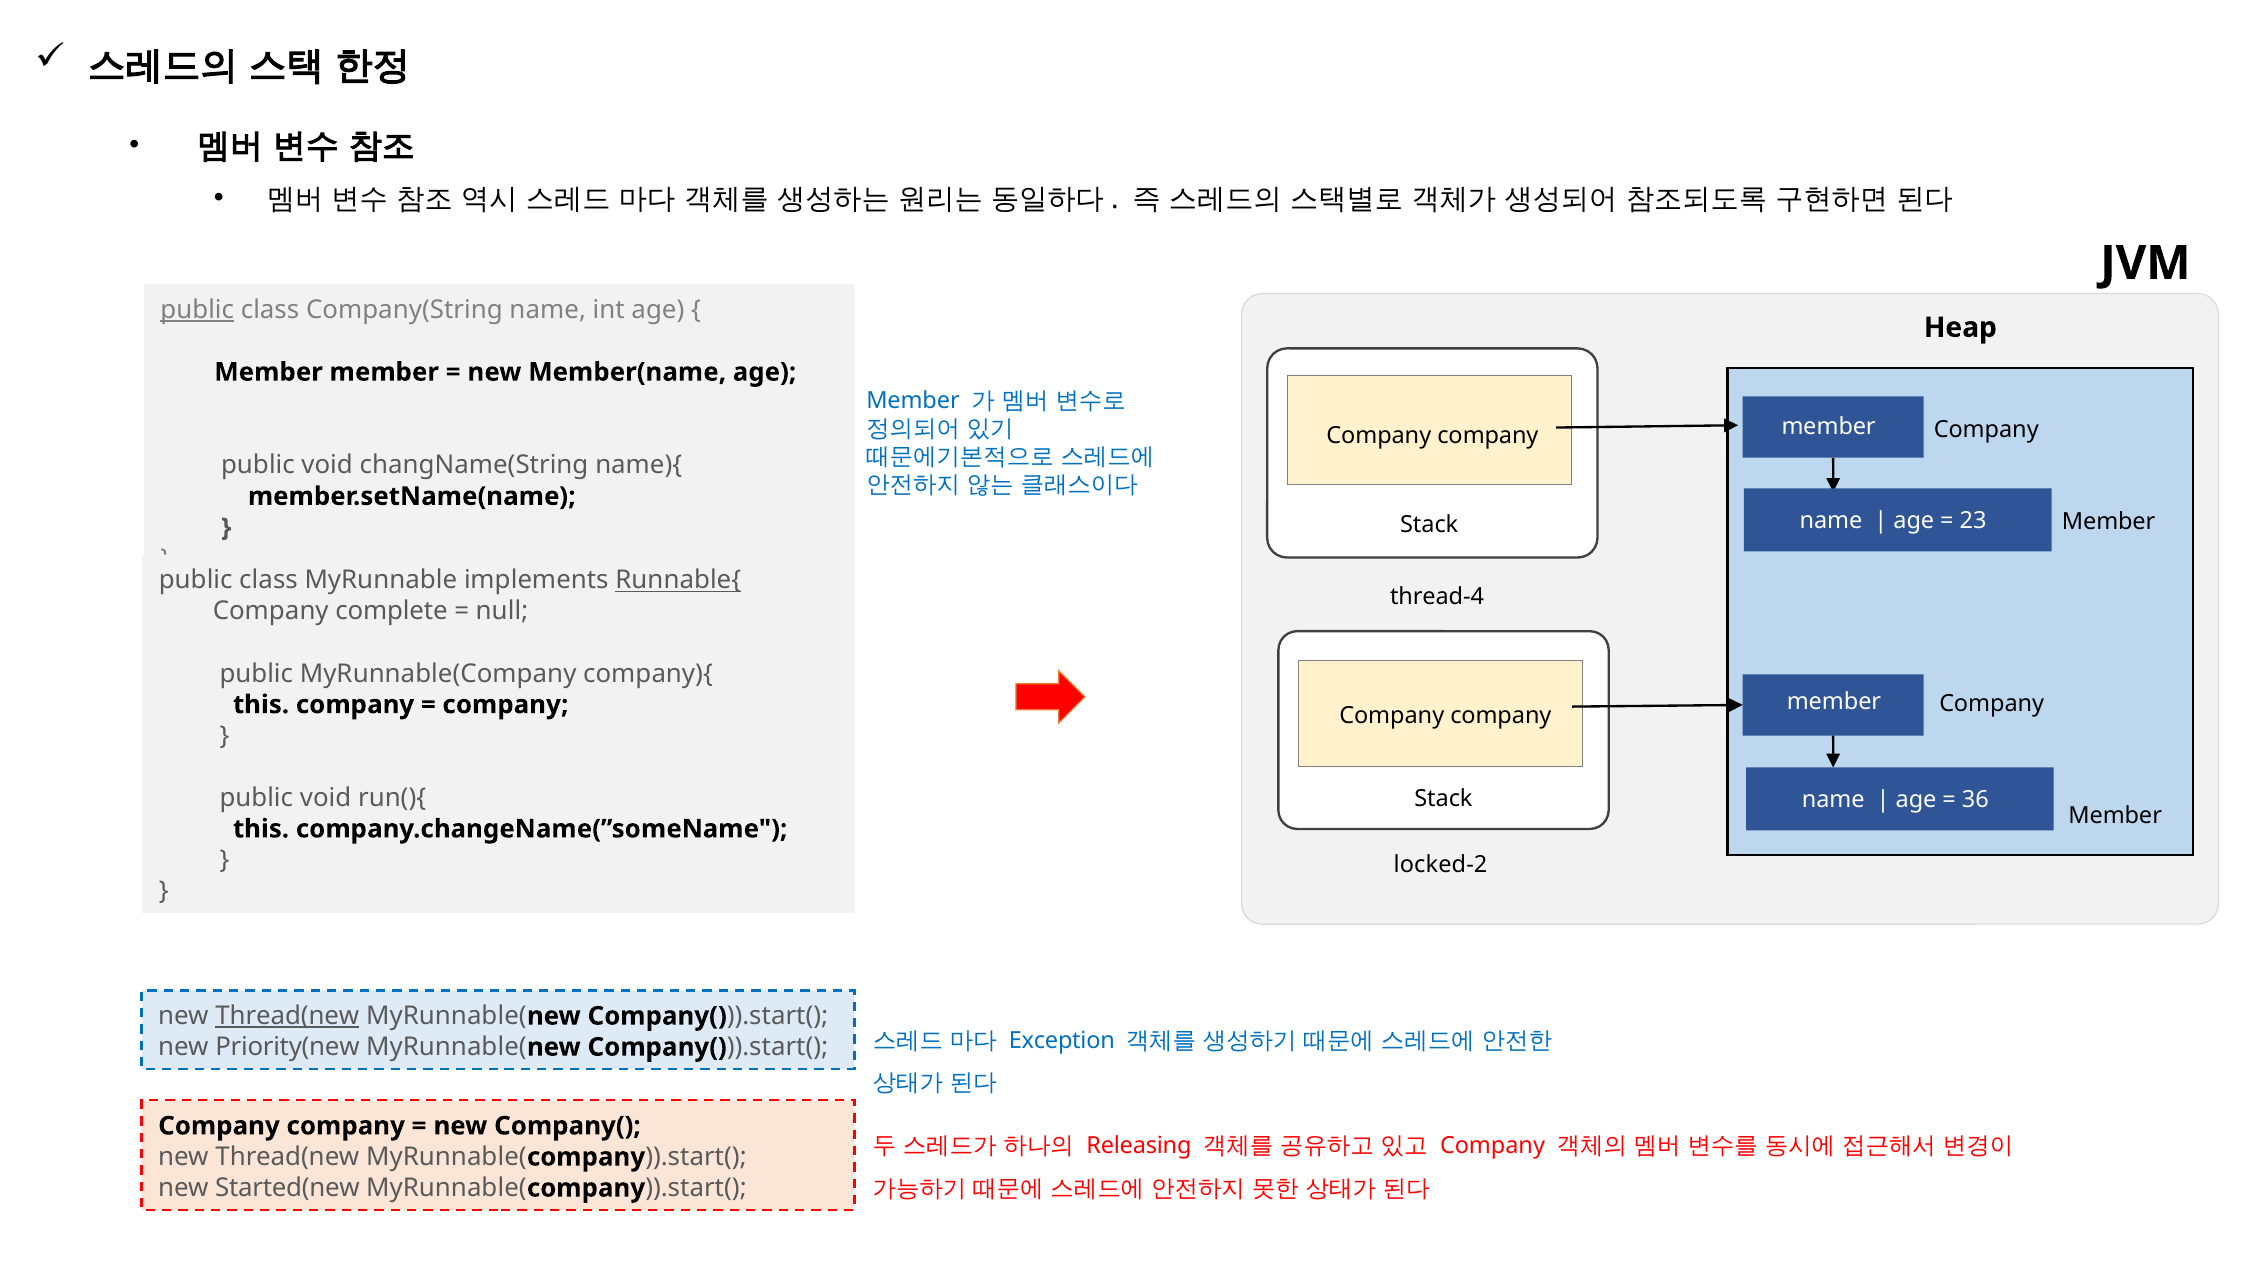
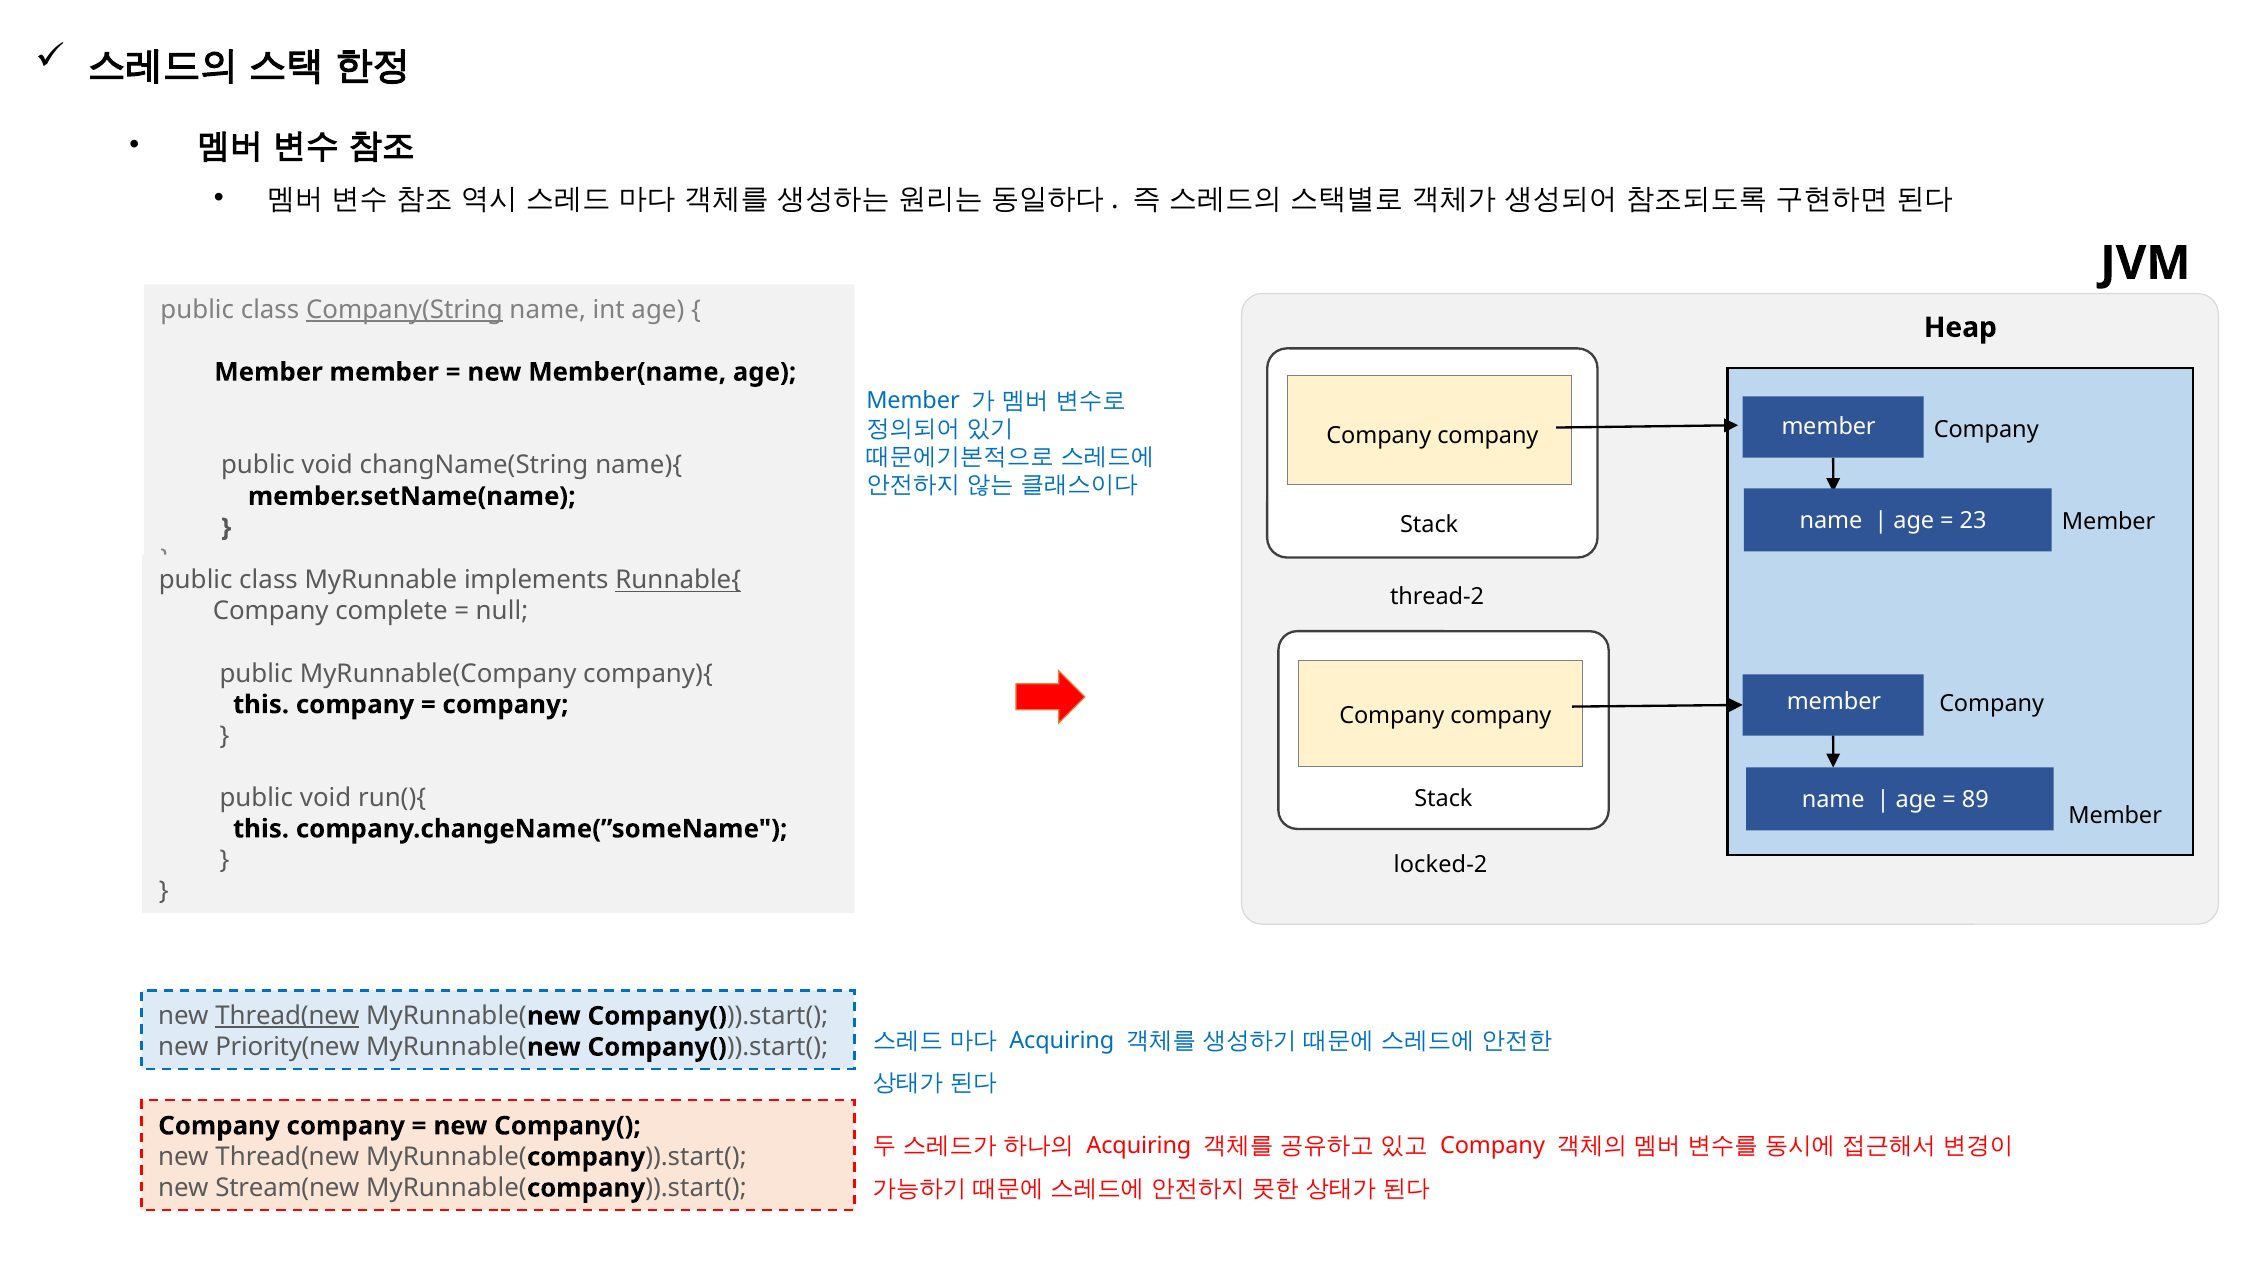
public underline: present -> none (197, 310)
Company(String underline: none -> present (404, 310)
thread-4: thread-4 -> thread-2 (1437, 596)
36: 36 -> 89 (1975, 800)
Exception: Exception -> Acquiring (1062, 1040)
Releasing: Releasing -> Acquiring (1139, 1146)
Started(new: Started(new -> Stream(new (287, 1188)
